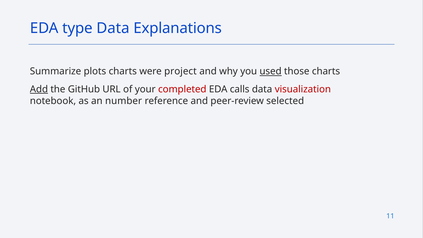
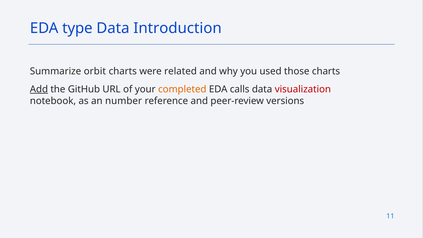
Explanations: Explanations -> Introduction (178, 28)
plots: plots -> orbit (95, 71)
project: project -> related (181, 71)
used underline: present -> none (271, 71)
completed colour: red -> orange (182, 89)
selected: selected -> versions (285, 101)
